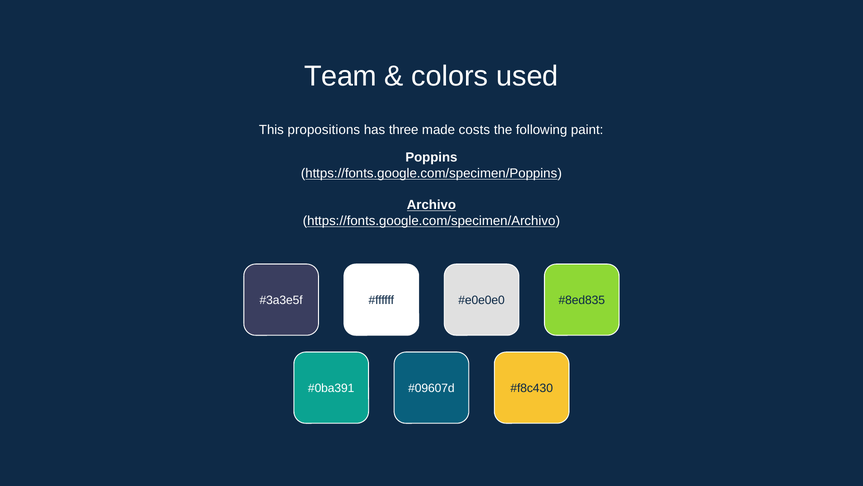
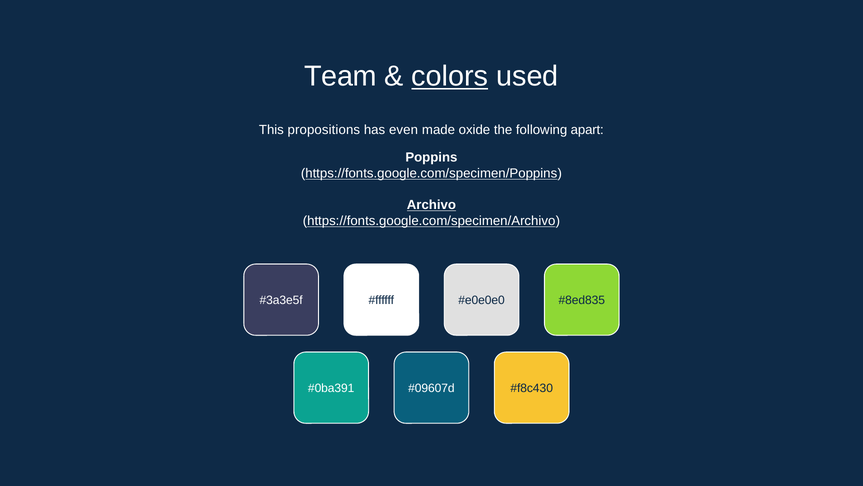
colors underline: none -> present (450, 76)
three: three -> even (403, 130)
costs: costs -> oxide (474, 130)
paint: paint -> apart (587, 130)
